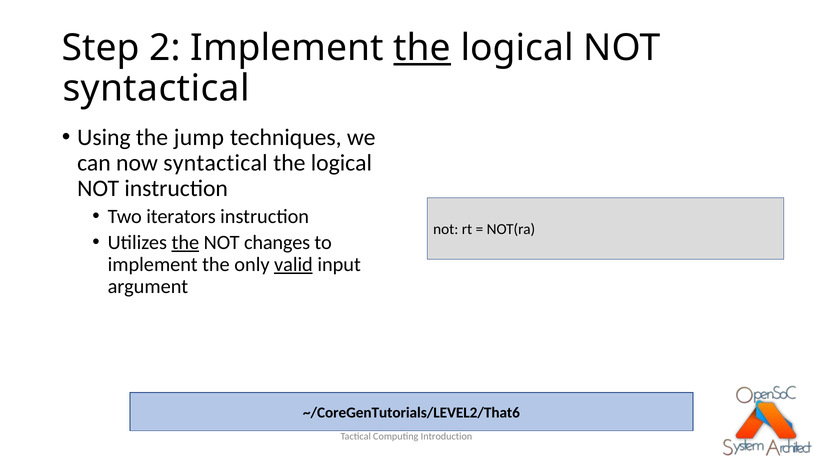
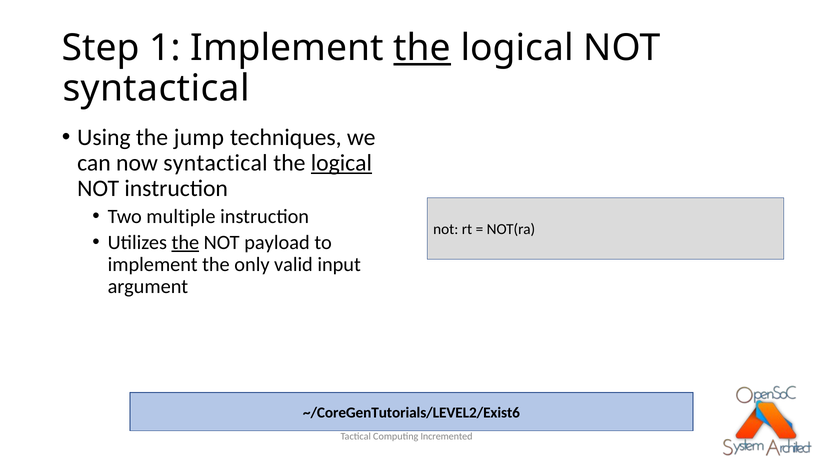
2: 2 -> 1 (165, 48)
logical underline: none -> present (341, 163)
iterators: iterators -> multiple (181, 217)
changes: changes -> payload (277, 243)
valid underline: present -> none (293, 265)
~/CoreGenTutorials/LEVEL2/That6: ~/CoreGenTutorials/LEVEL2/That6 -> ~/CoreGenTutorials/LEVEL2/Exist6 (411, 413)
Introduction: Introduction -> Incremented (446, 437)
